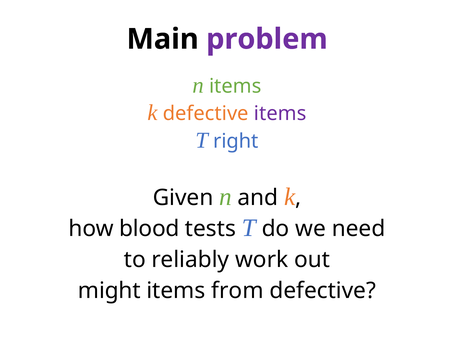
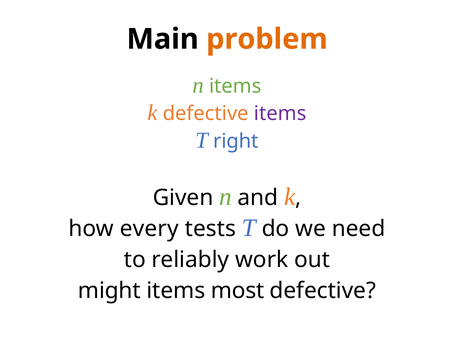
problem colour: purple -> orange (267, 39)
blood: blood -> every (149, 229)
from: from -> most (238, 291)
